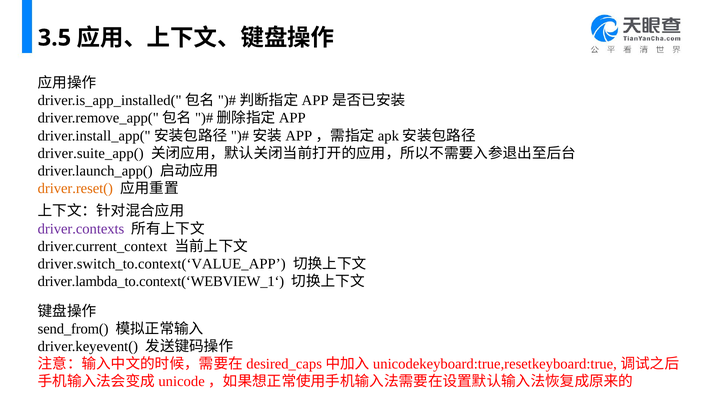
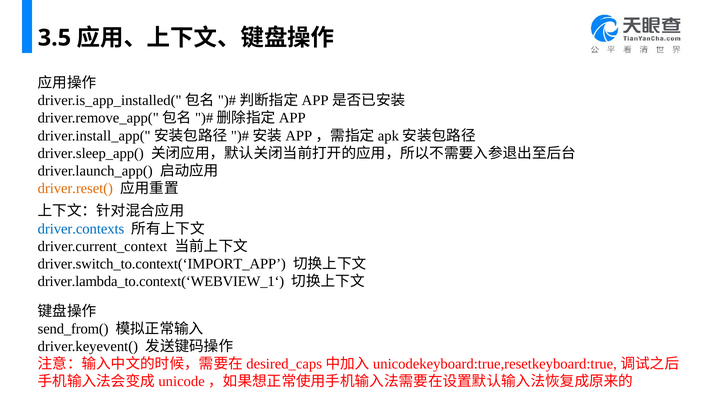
driver.suite_app(: driver.suite_app( -> driver.sleep_app( (91, 153)
driver.contexts colour: purple -> blue (81, 229)
driver.switch_to.context(‘VALUE_APP: driver.switch_to.context(‘VALUE_APP -> driver.switch_to.context(‘IMPORT_APP (162, 264)
